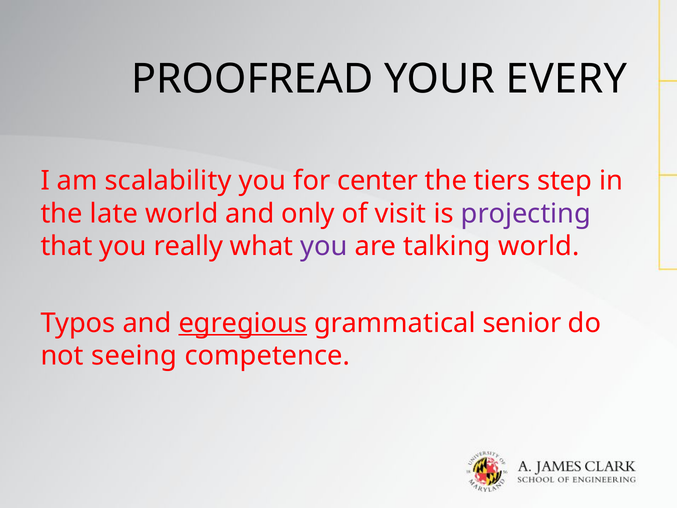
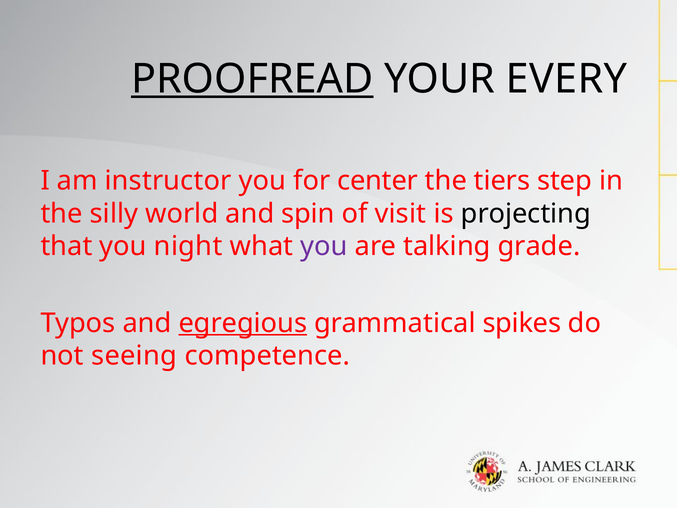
PROOFREAD underline: none -> present (252, 79)
scalability: scalability -> instructor (168, 181)
late: late -> silly (114, 214)
only: only -> spin (308, 214)
projecting colour: purple -> black (526, 214)
really: really -> night (188, 246)
talking world: world -> grade (539, 246)
senior: senior -> spikes (522, 323)
